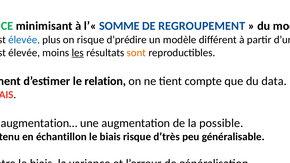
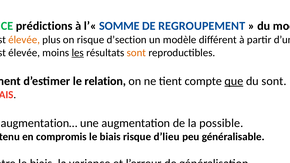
minimisant: minimisant -> prédictions (44, 26)
élevée colour: blue -> orange (24, 40)
d’prédire: d’prédire -> d’section (127, 40)
que underline: none -> present (234, 81)
du data: data -> sont (274, 81)
en échantillon: échantillon -> compromis (61, 137)
d’très: d’très -> d’lieu (167, 137)
